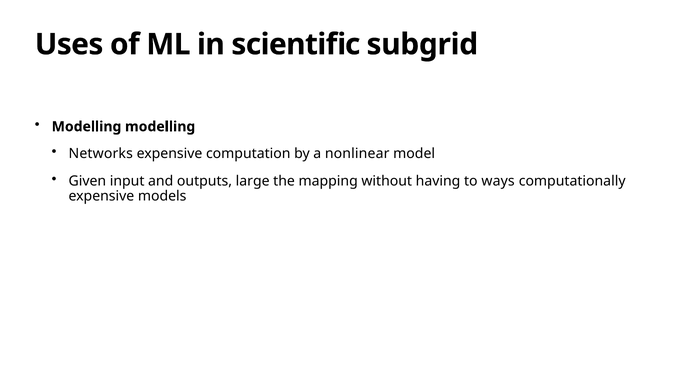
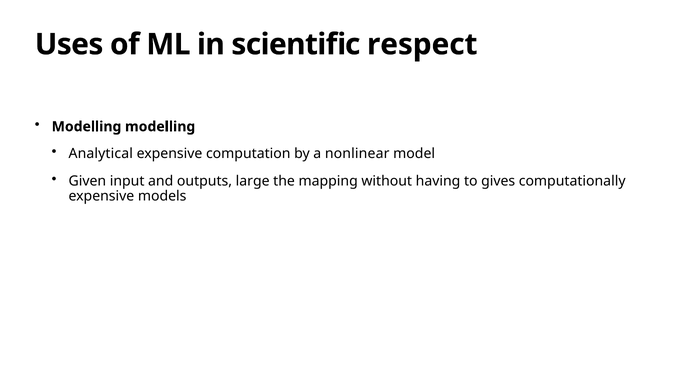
subgrid: subgrid -> respect (422, 44)
Networks: Networks -> Analytical (101, 154)
ways: ways -> gives (498, 181)
